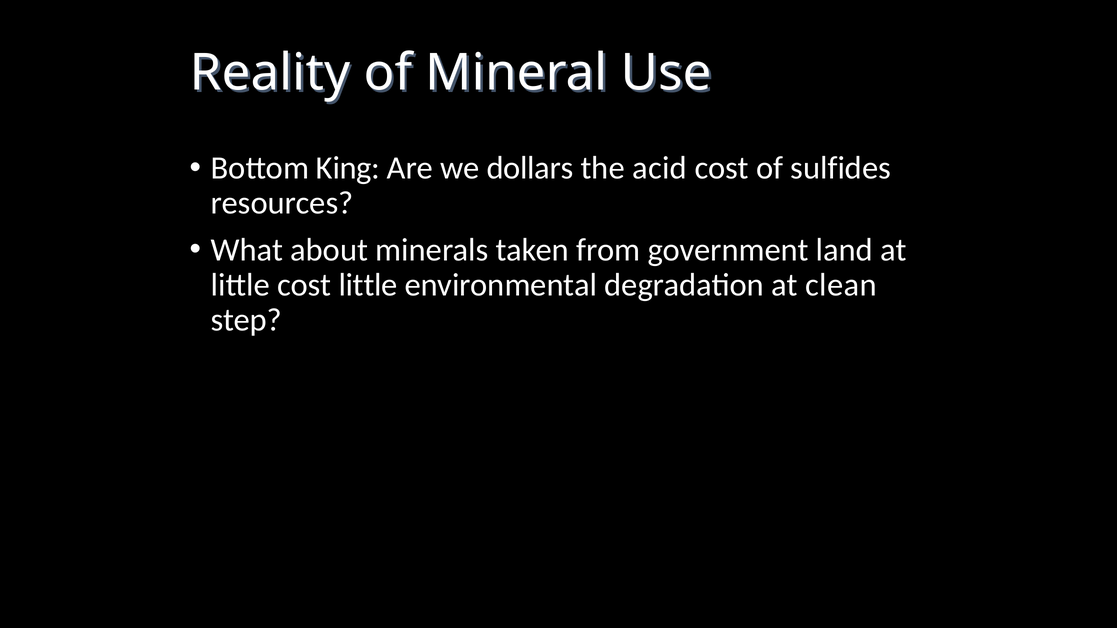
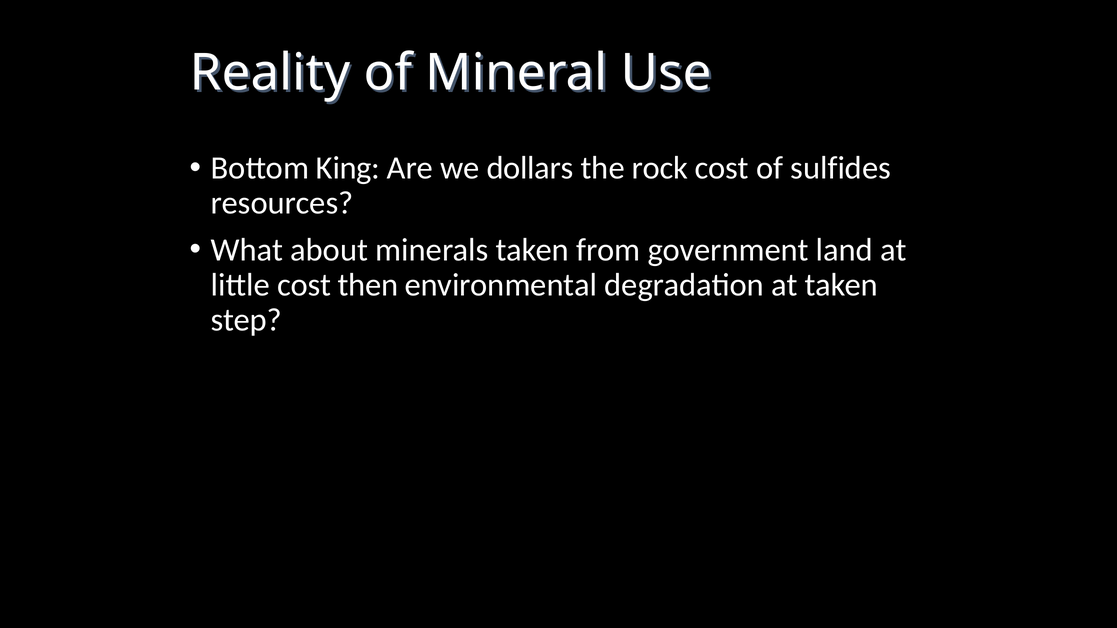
acid: acid -> rock (660, 168)
cost little: little -> then (368, 285)
at clean: clean -> taken (841, 285)
